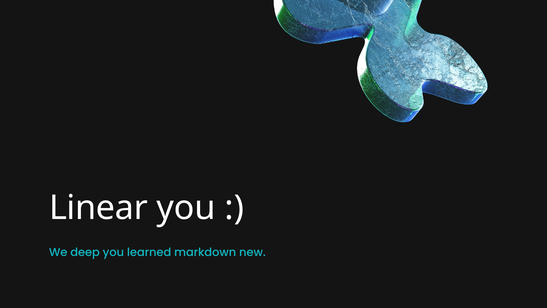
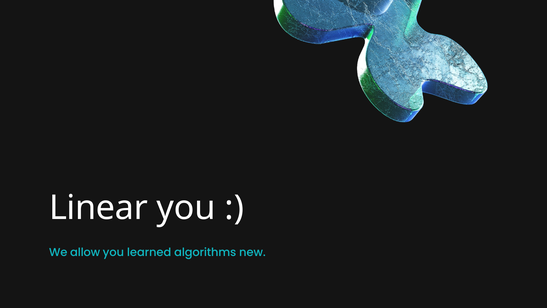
deep: deep -> allow (85, 252)
markdown: markdown -> algorithms (205, 252)
